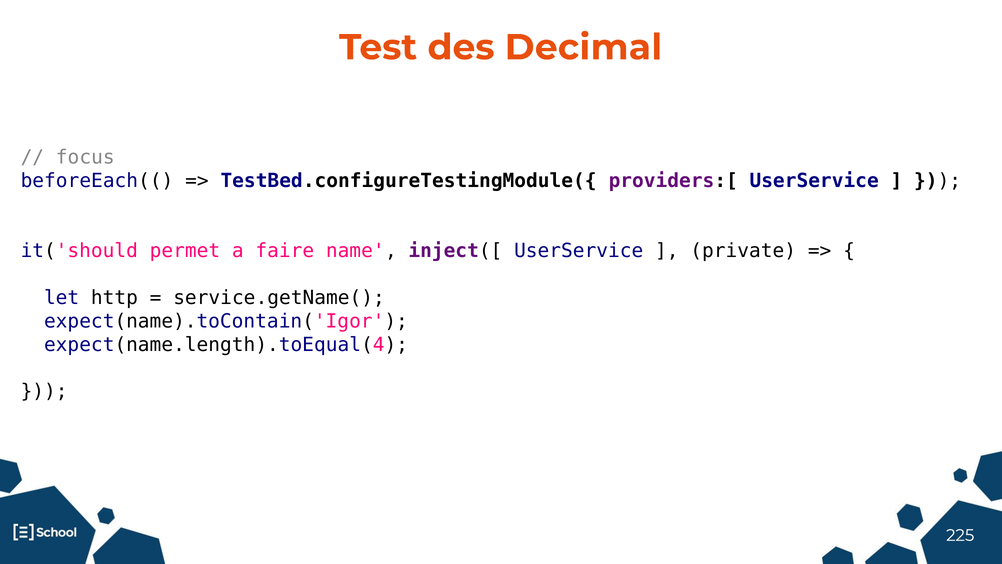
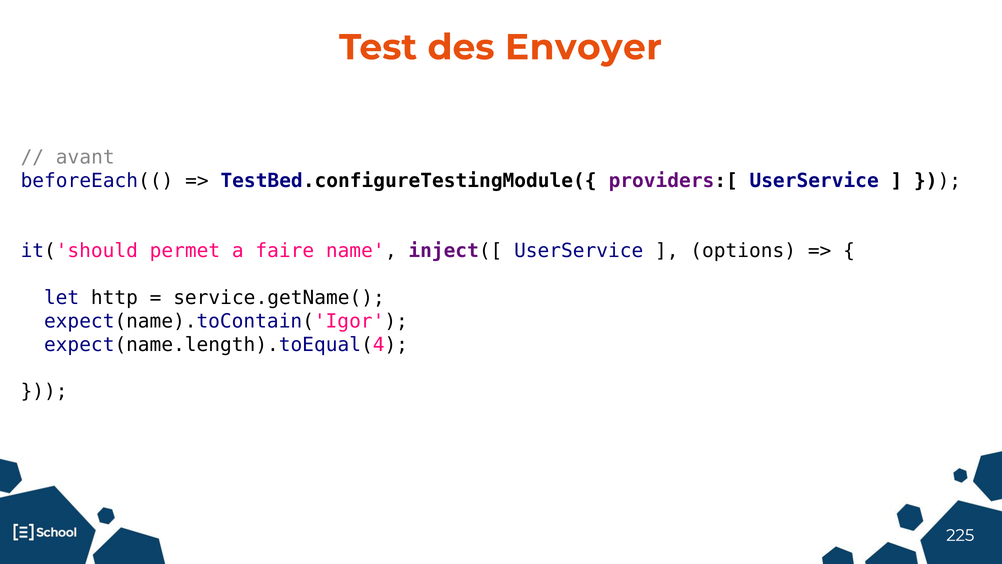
Decimal: Decimal -> Envoyer (583, 47)
focus: focus -> avant (85, 157)
private: private -> options (743, 251)
